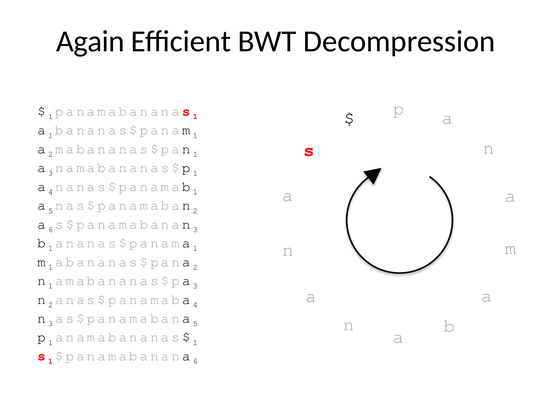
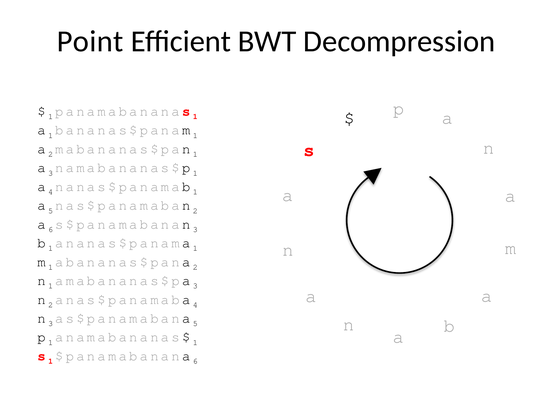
Again: Again -> Point (90, 41)
